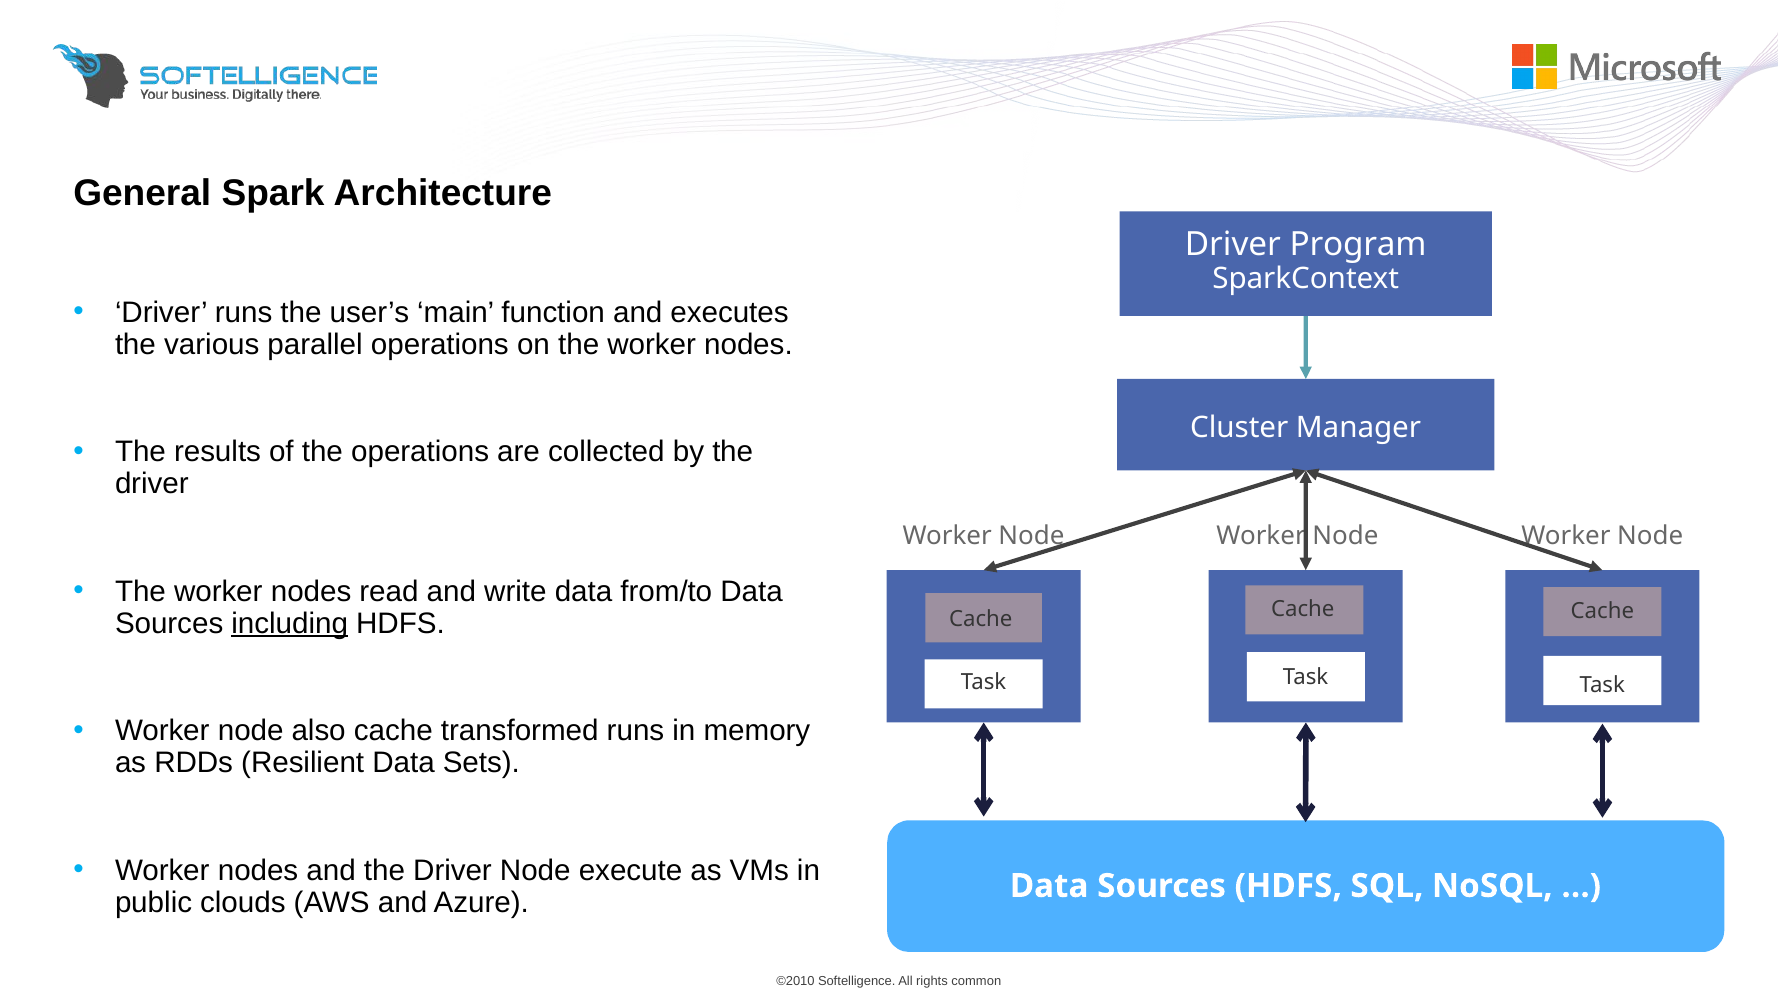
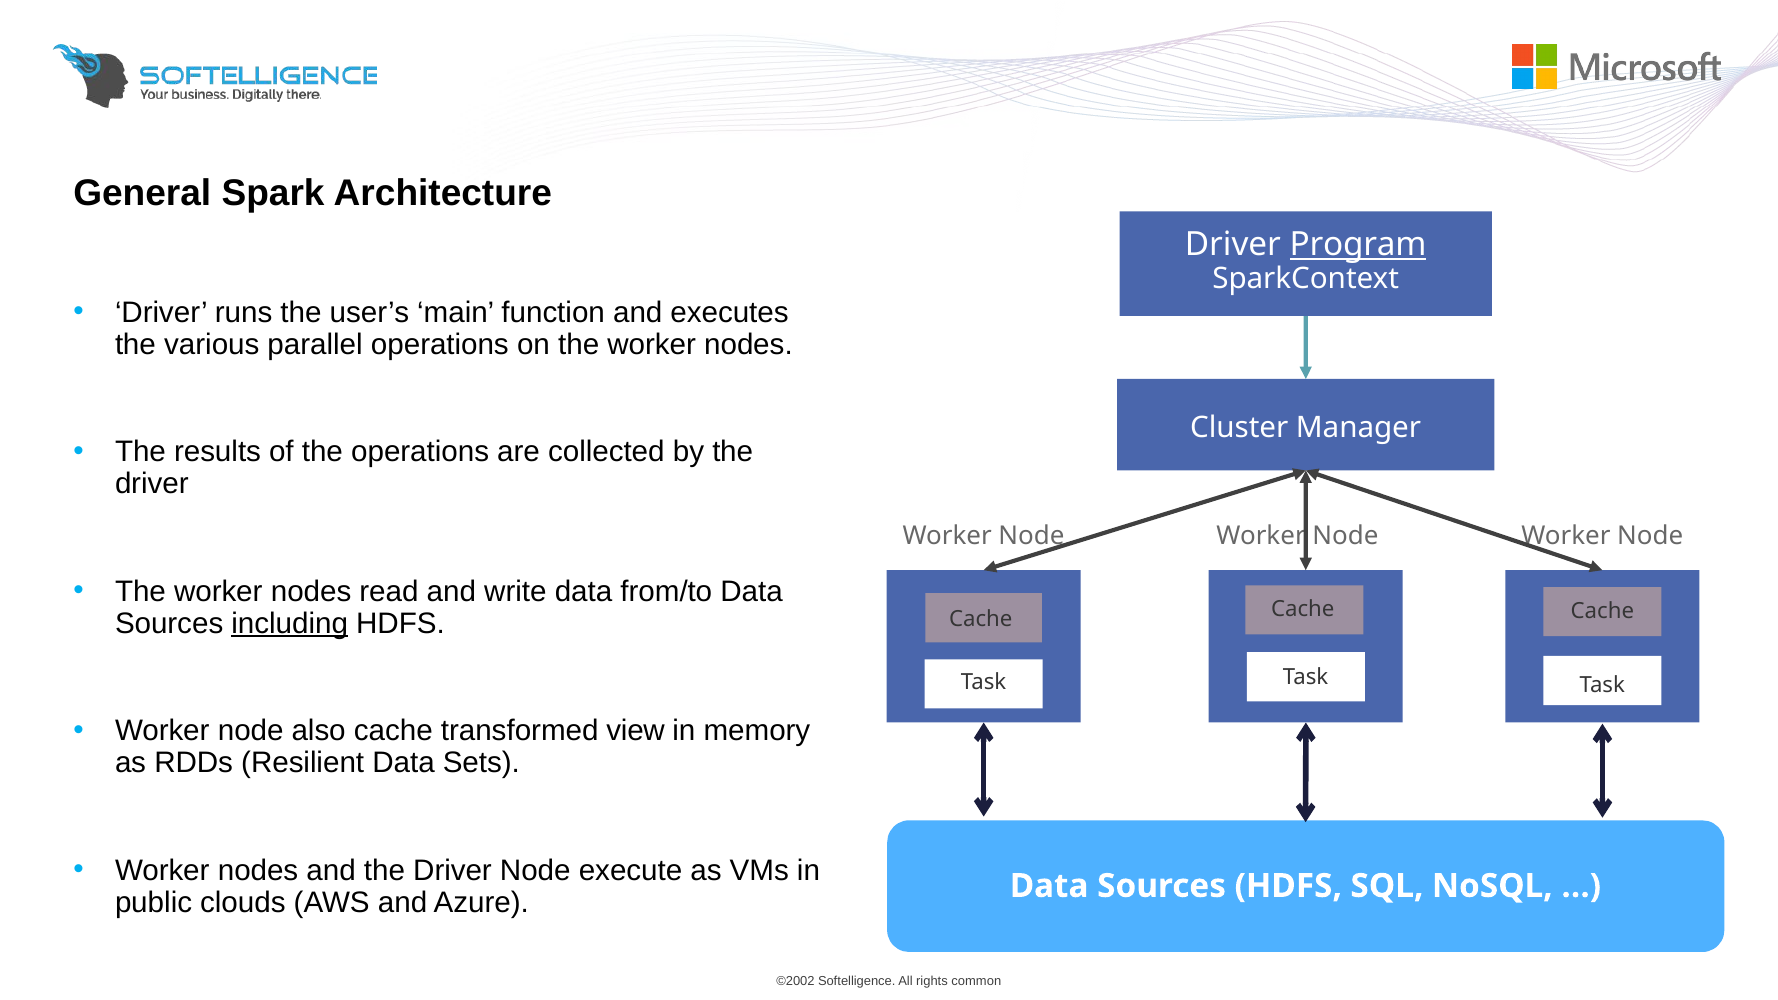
Program underline: none -> present (1358, 245)
transformed runs: runs -> view (636, 731)
©2010: ©2010 -> ©2002 (795, 982)
